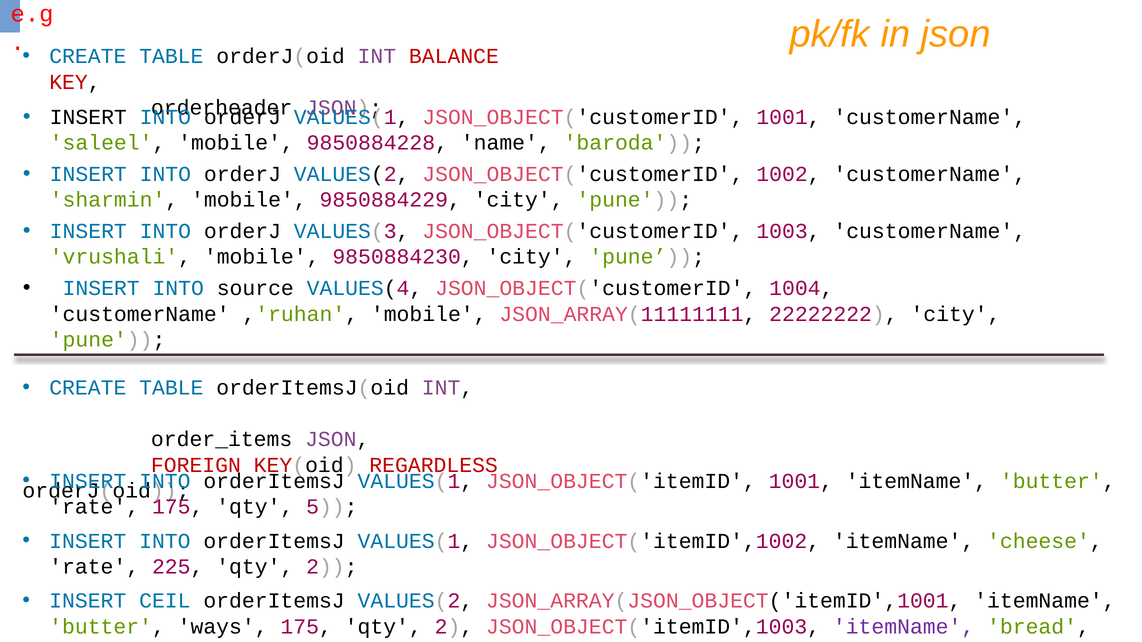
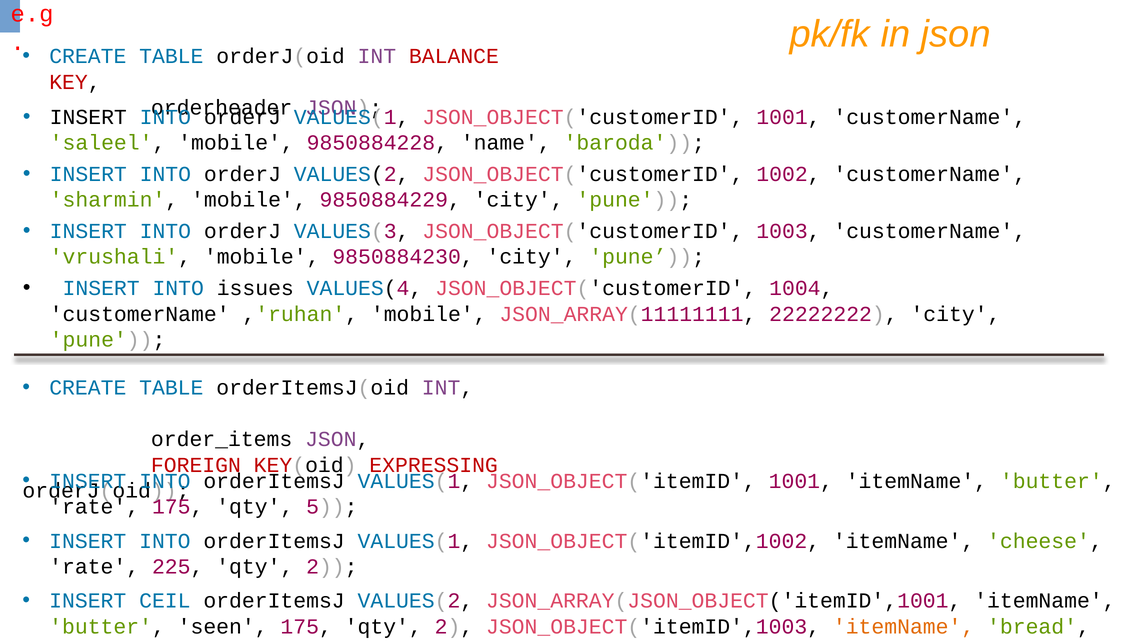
source: source -> issues (255, 288)
REGARDLESS: REGARDLESS -> EXPRESSING (434, 465)
ways: ways -> seen (223, 627)
itemName colour: purple -> orange (904, 627)
